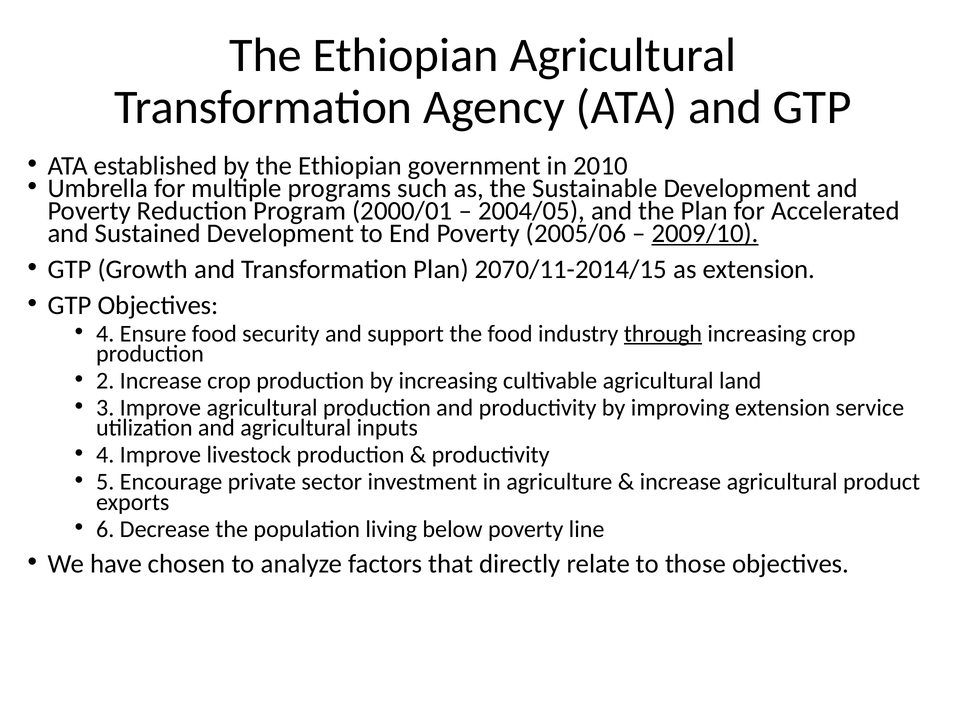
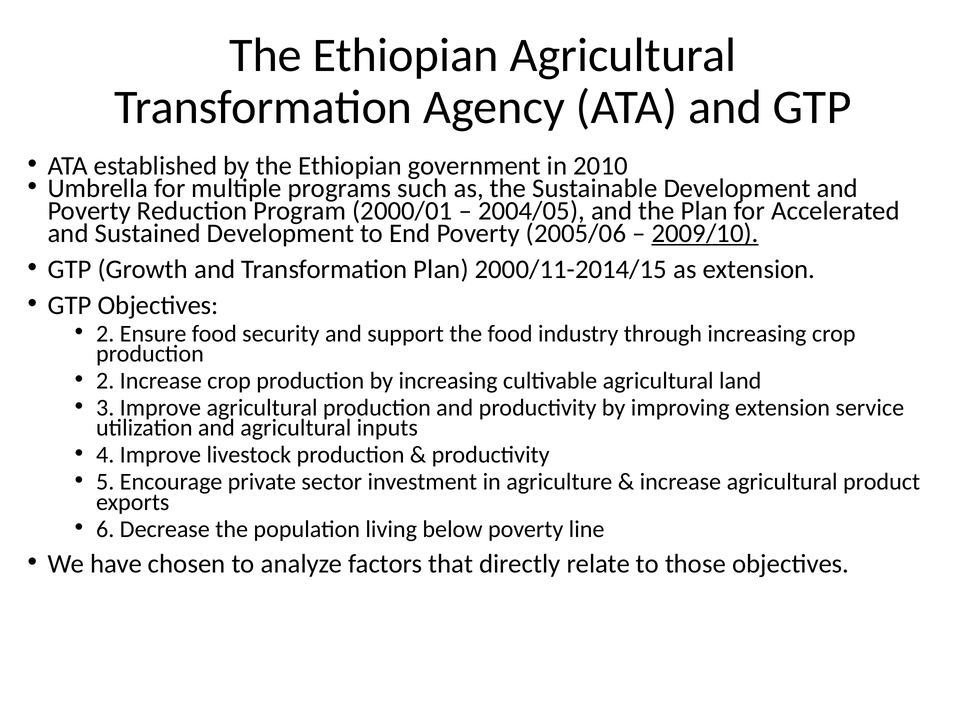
2070/11-2014/15: 2070/11-2014/15 -> 2000/11-2014/15 (571, 269)
4: 4 -> 2 (105, 334)
through underline: present -> none (663, 334)
